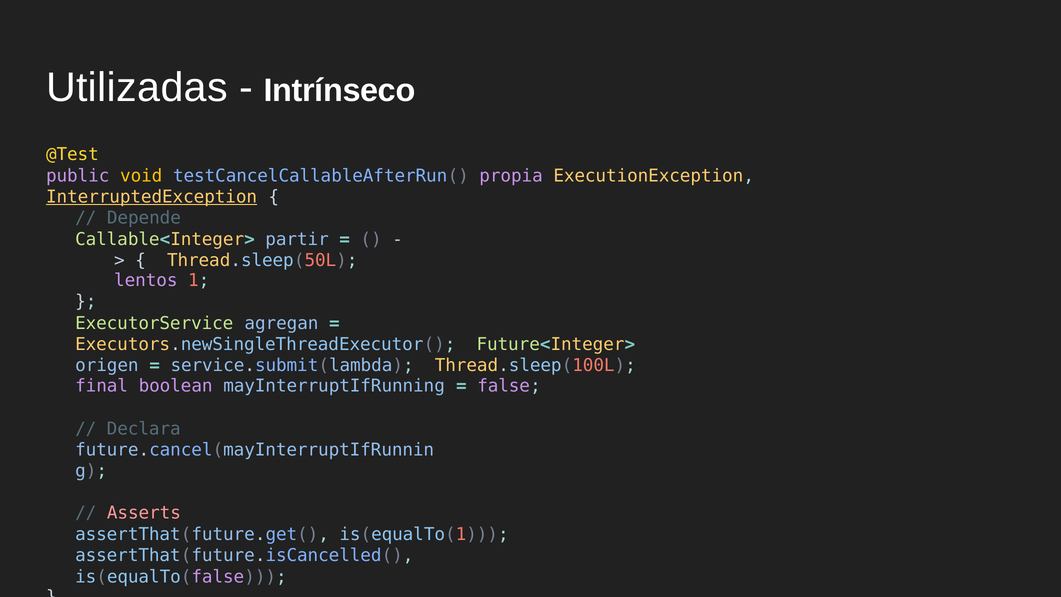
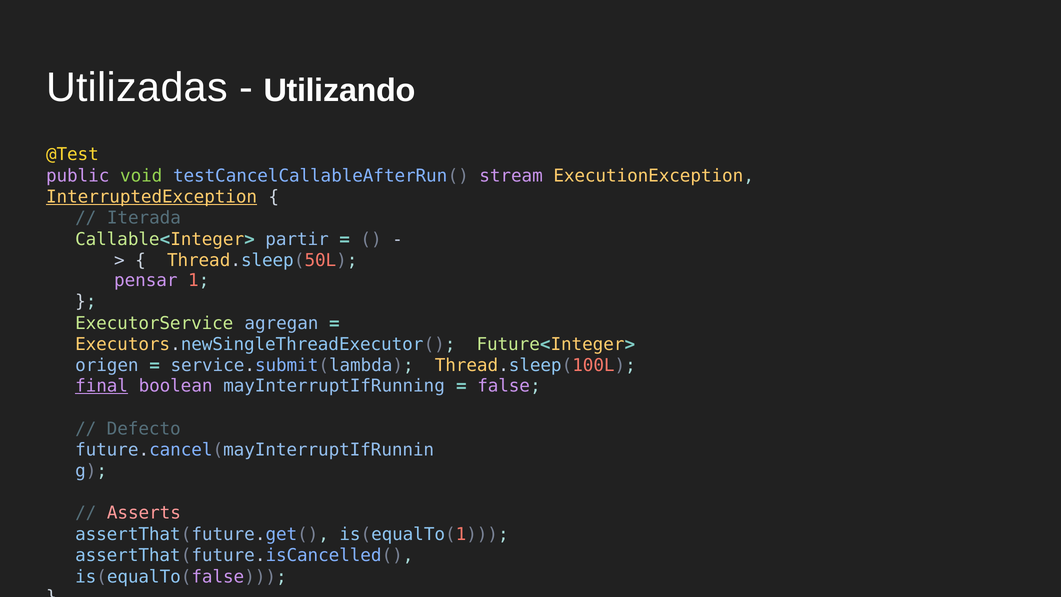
Intrínseco: Intrínseco -> Utilizando (340, 91)
void colour: yellow -> light green (141, 176)
propia: propia -> stream (511, 176)
Depende: Depende -> Iterada (144, 218)
lentos: lentos -> pensar (146, 281)
final underline: none -> present (102, 386)
Declara: Declara -> Defecto (144, 429)
